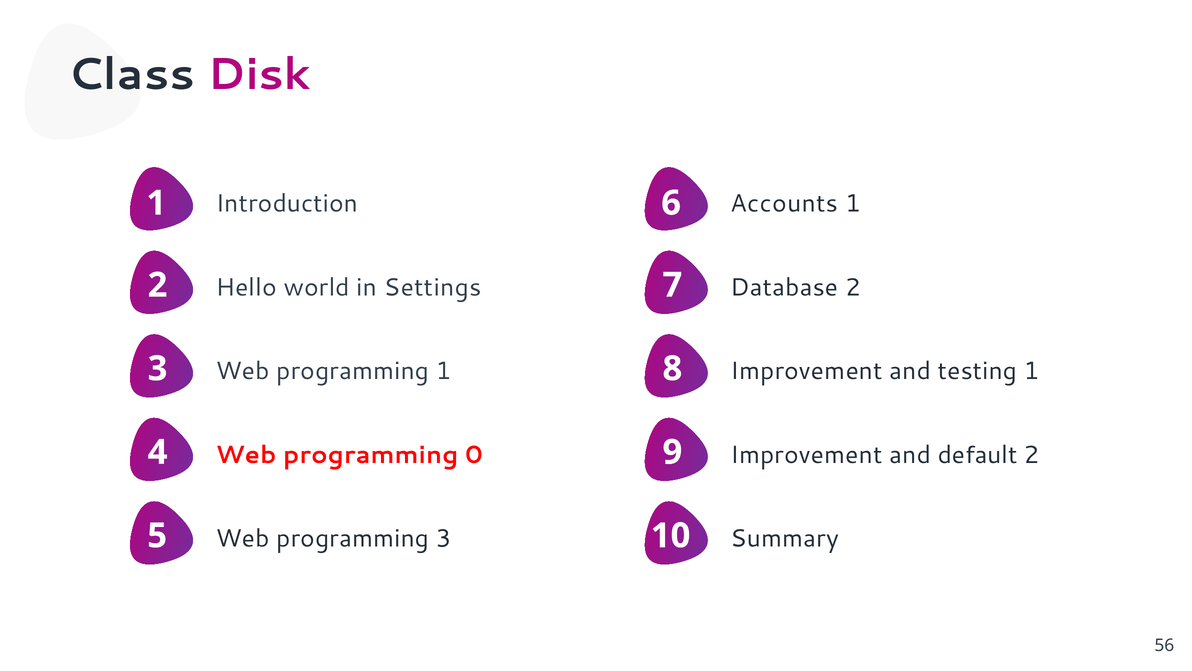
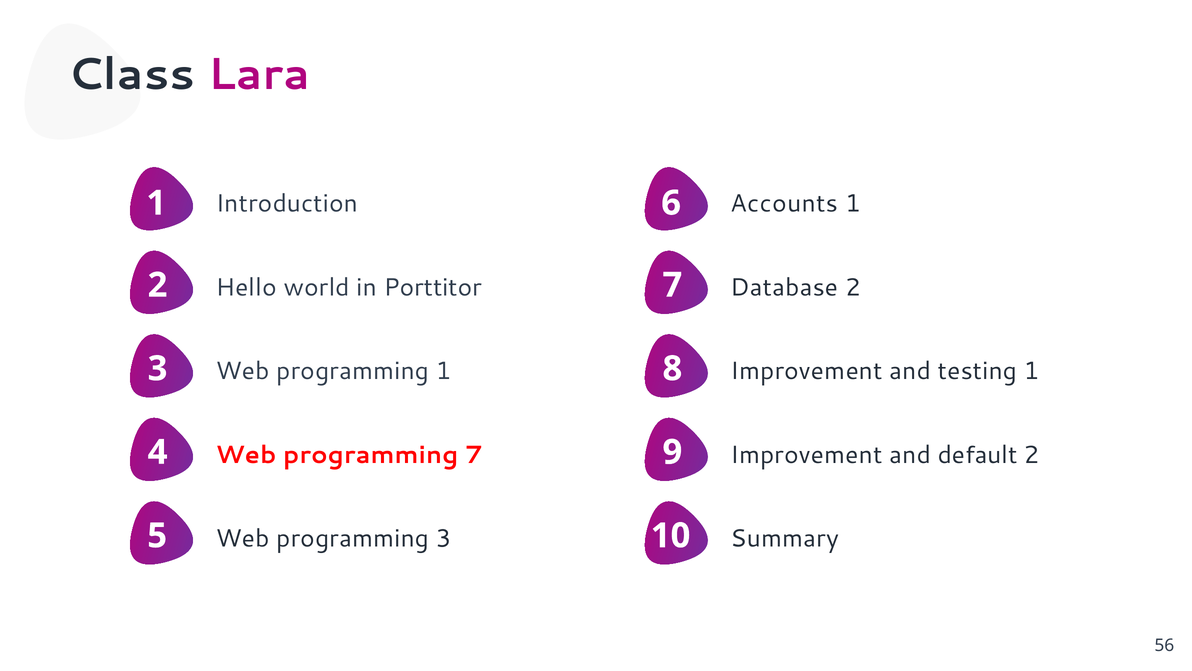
Disk: Disk -> Lara (259, 74)
Settings: Settings -> Porttitor (433, 287)
programming 0: 0 -> 7 (474, 455)
